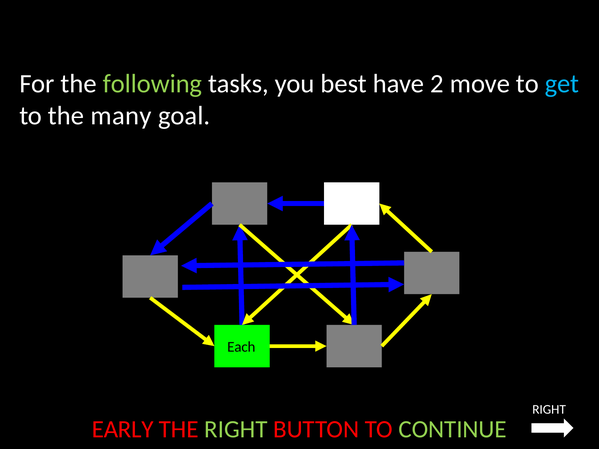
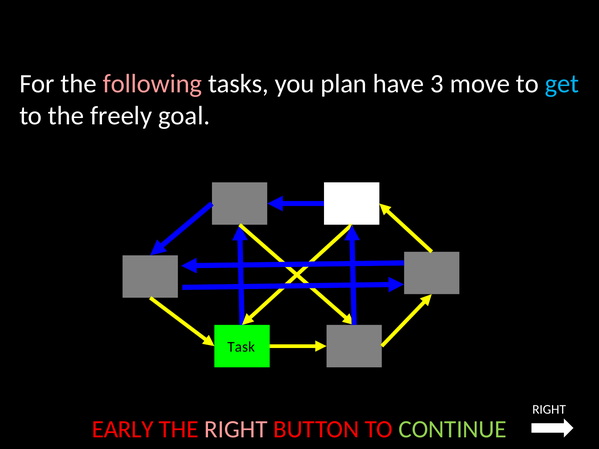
following colour: light green -> pink (152, 84)
best: best -> plan (344, 84)
2: 2 -> 3 (437, 84)
many: many -> freely (121, 116)
Each: Each -> Task (241, 347)
RIGHT colour: light green -> pink (236, 429)
